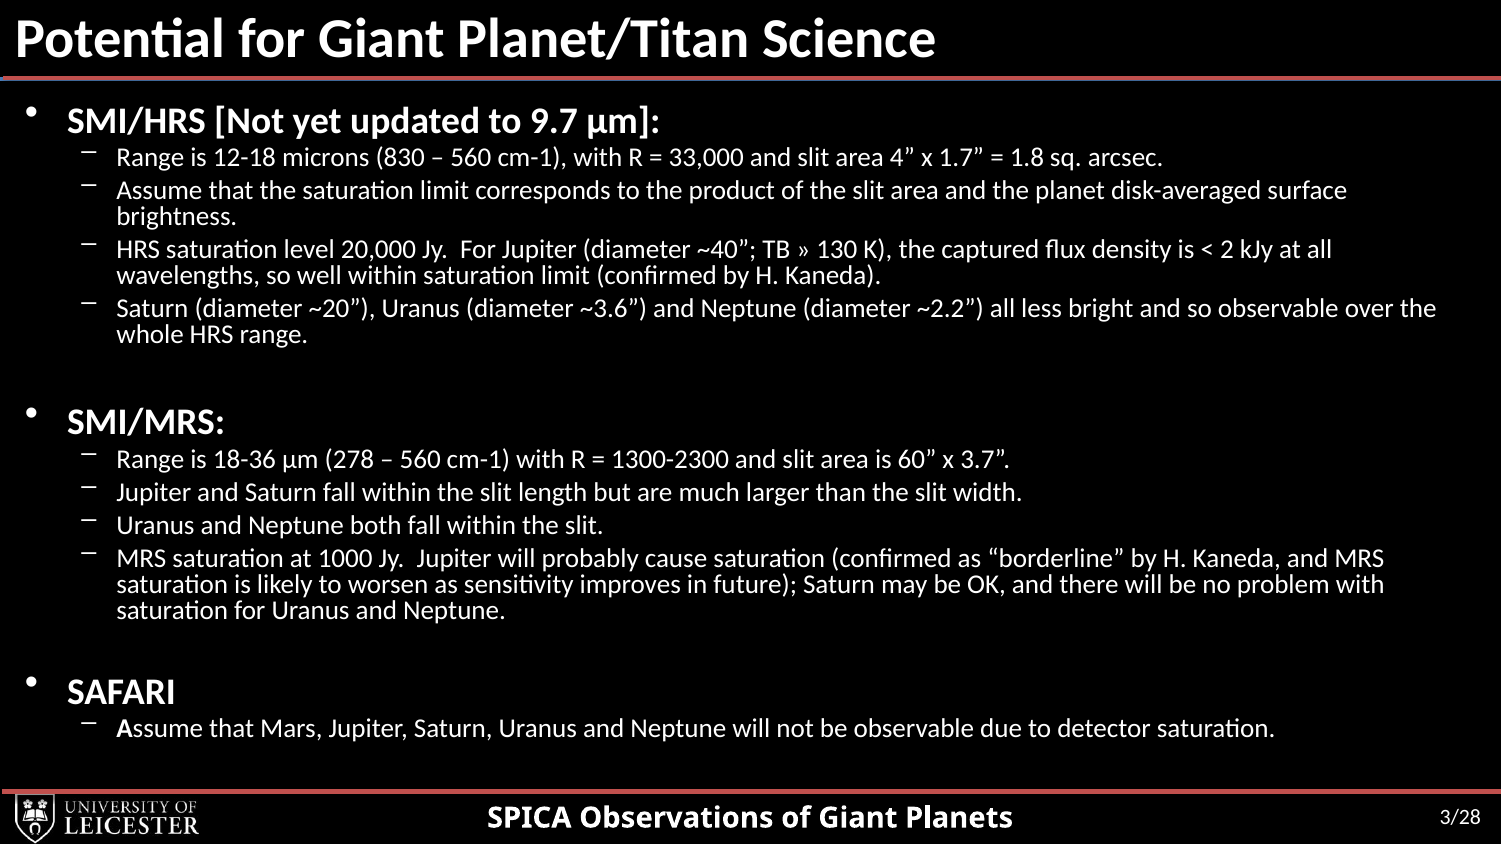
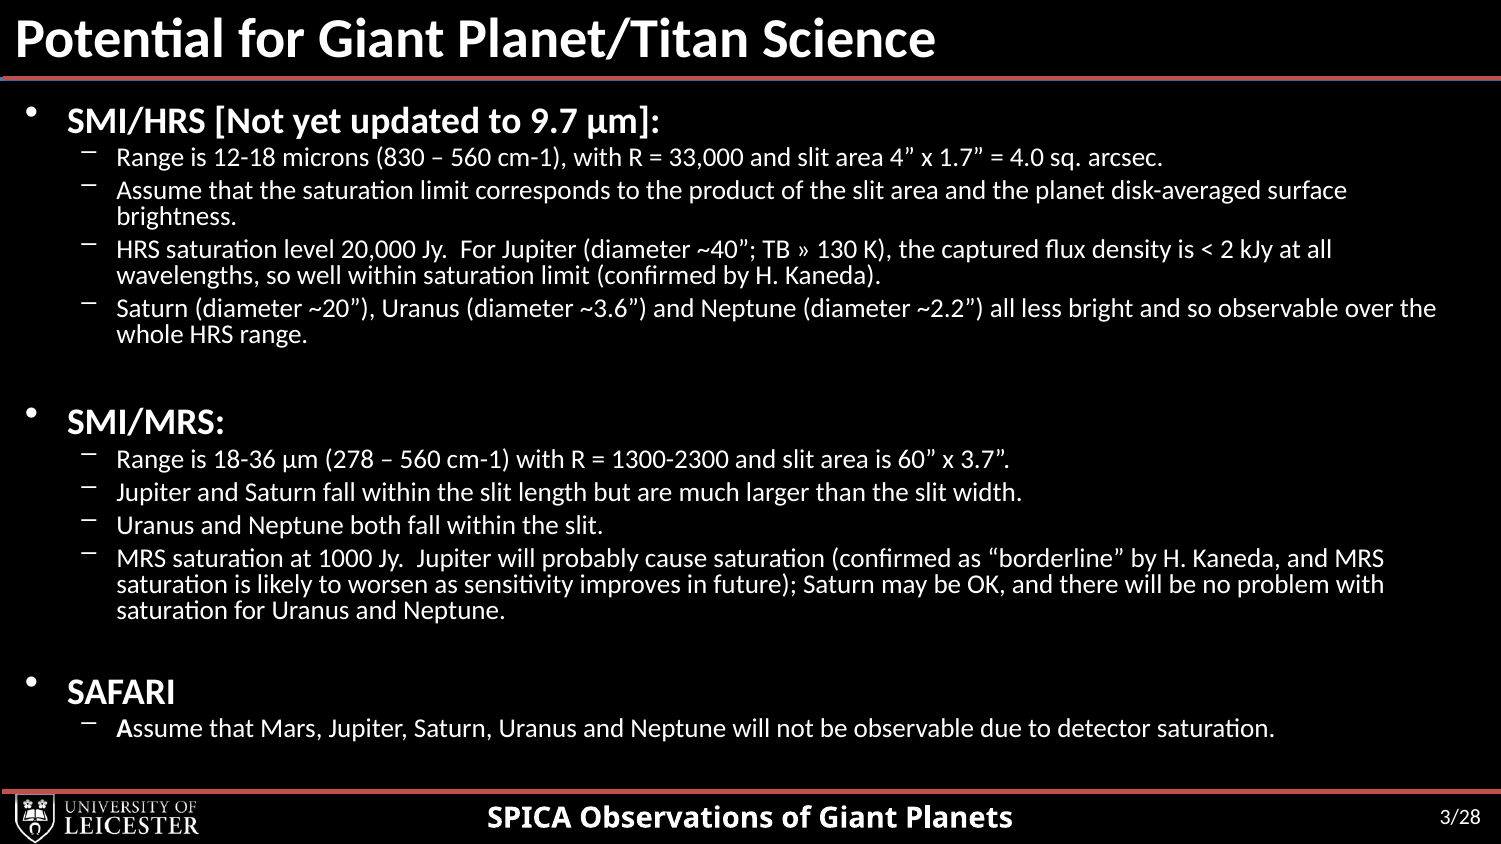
1.8: 1.8 -> 4.0 (1027, 158)
